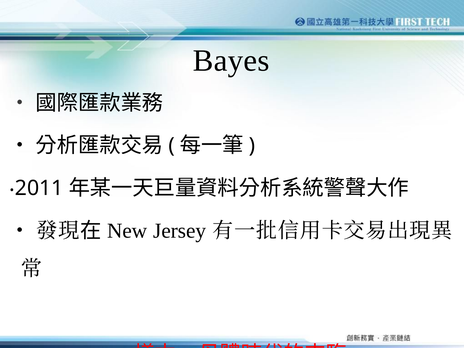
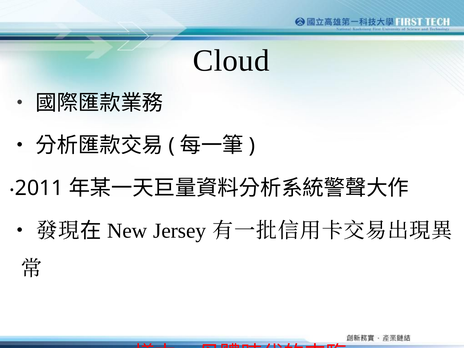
Bayes: Bayes -> Cloud (231, 61)
